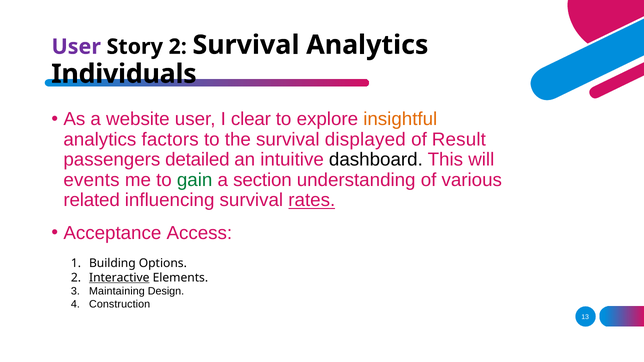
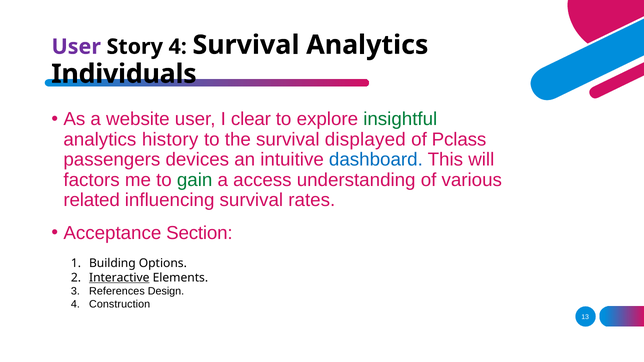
Story 2: 2 -> 4 (178, 47)
insightful colour: orange -> green (400, 119)
factors: factors -> history (170, 140)
Result: Result -> Pclass (459, 140)
detailed: detailed -> devices (197, 160)
dashboard colour: black -> blue (376, 160)
events: events -> factors (92, 180)
section: section -> access (262, 180)
rates underline: present -> none (312, 200)
Access: Access -> Section (199, 233)
Maintaining: Maintaining -> References (117, 291)
